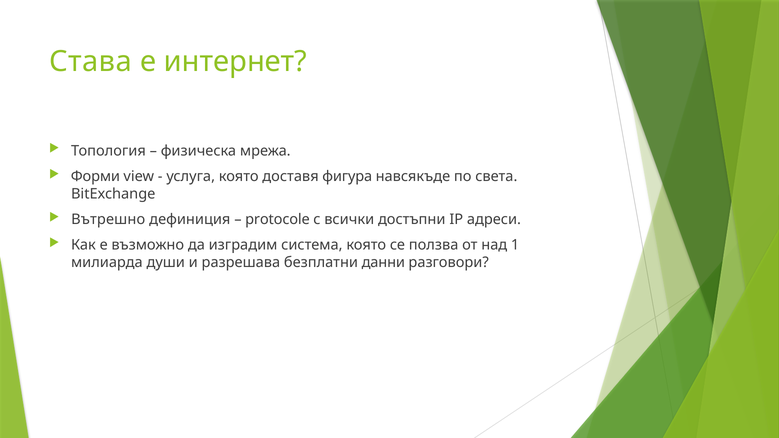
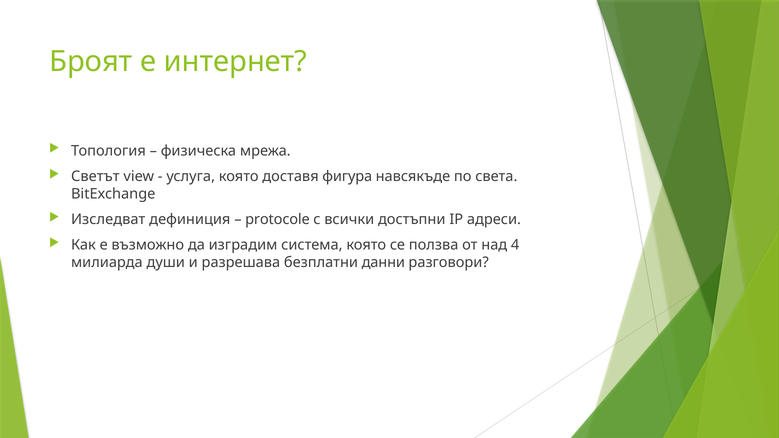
Става: Става -> Броят (91, 61)
Форми: Форми -> Светът (95, 176)
Вътрешно: Вътрешно -> Изследват (108, 220)
1: 1 -> 4 (515, 245)
